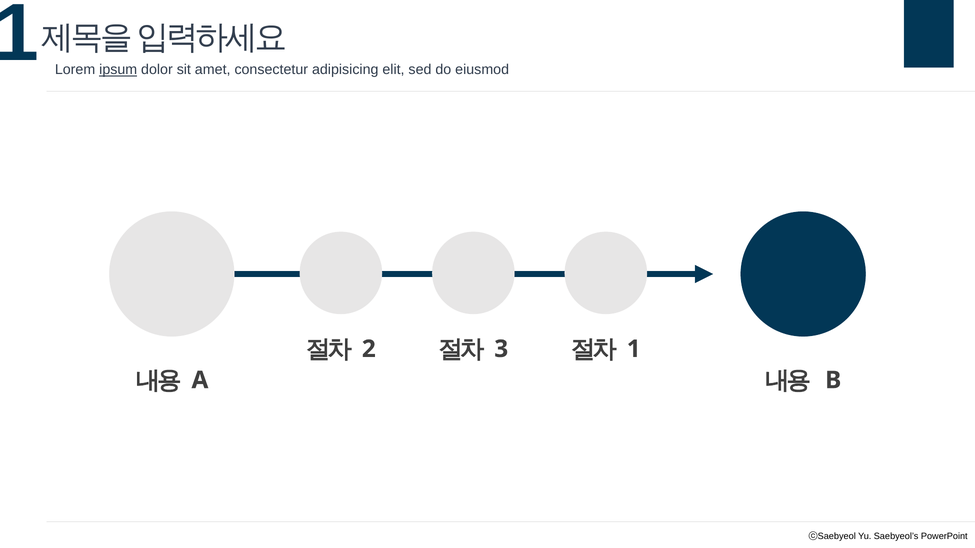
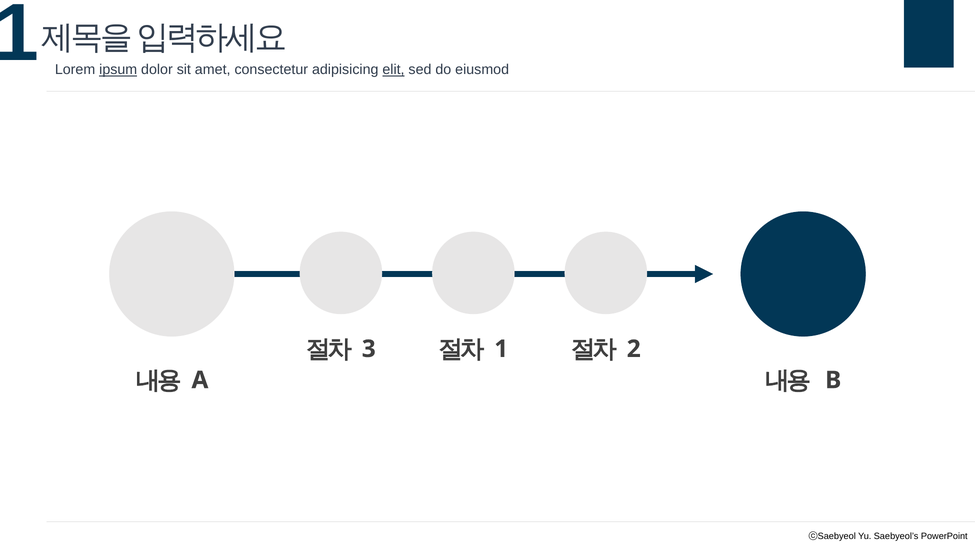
elit underline: none -> present (394, 70)
2: 2 -> 3 (369, 349)
3: 3 -> 1 (501, 349)
1: 1 -> 2 (634, 349)
